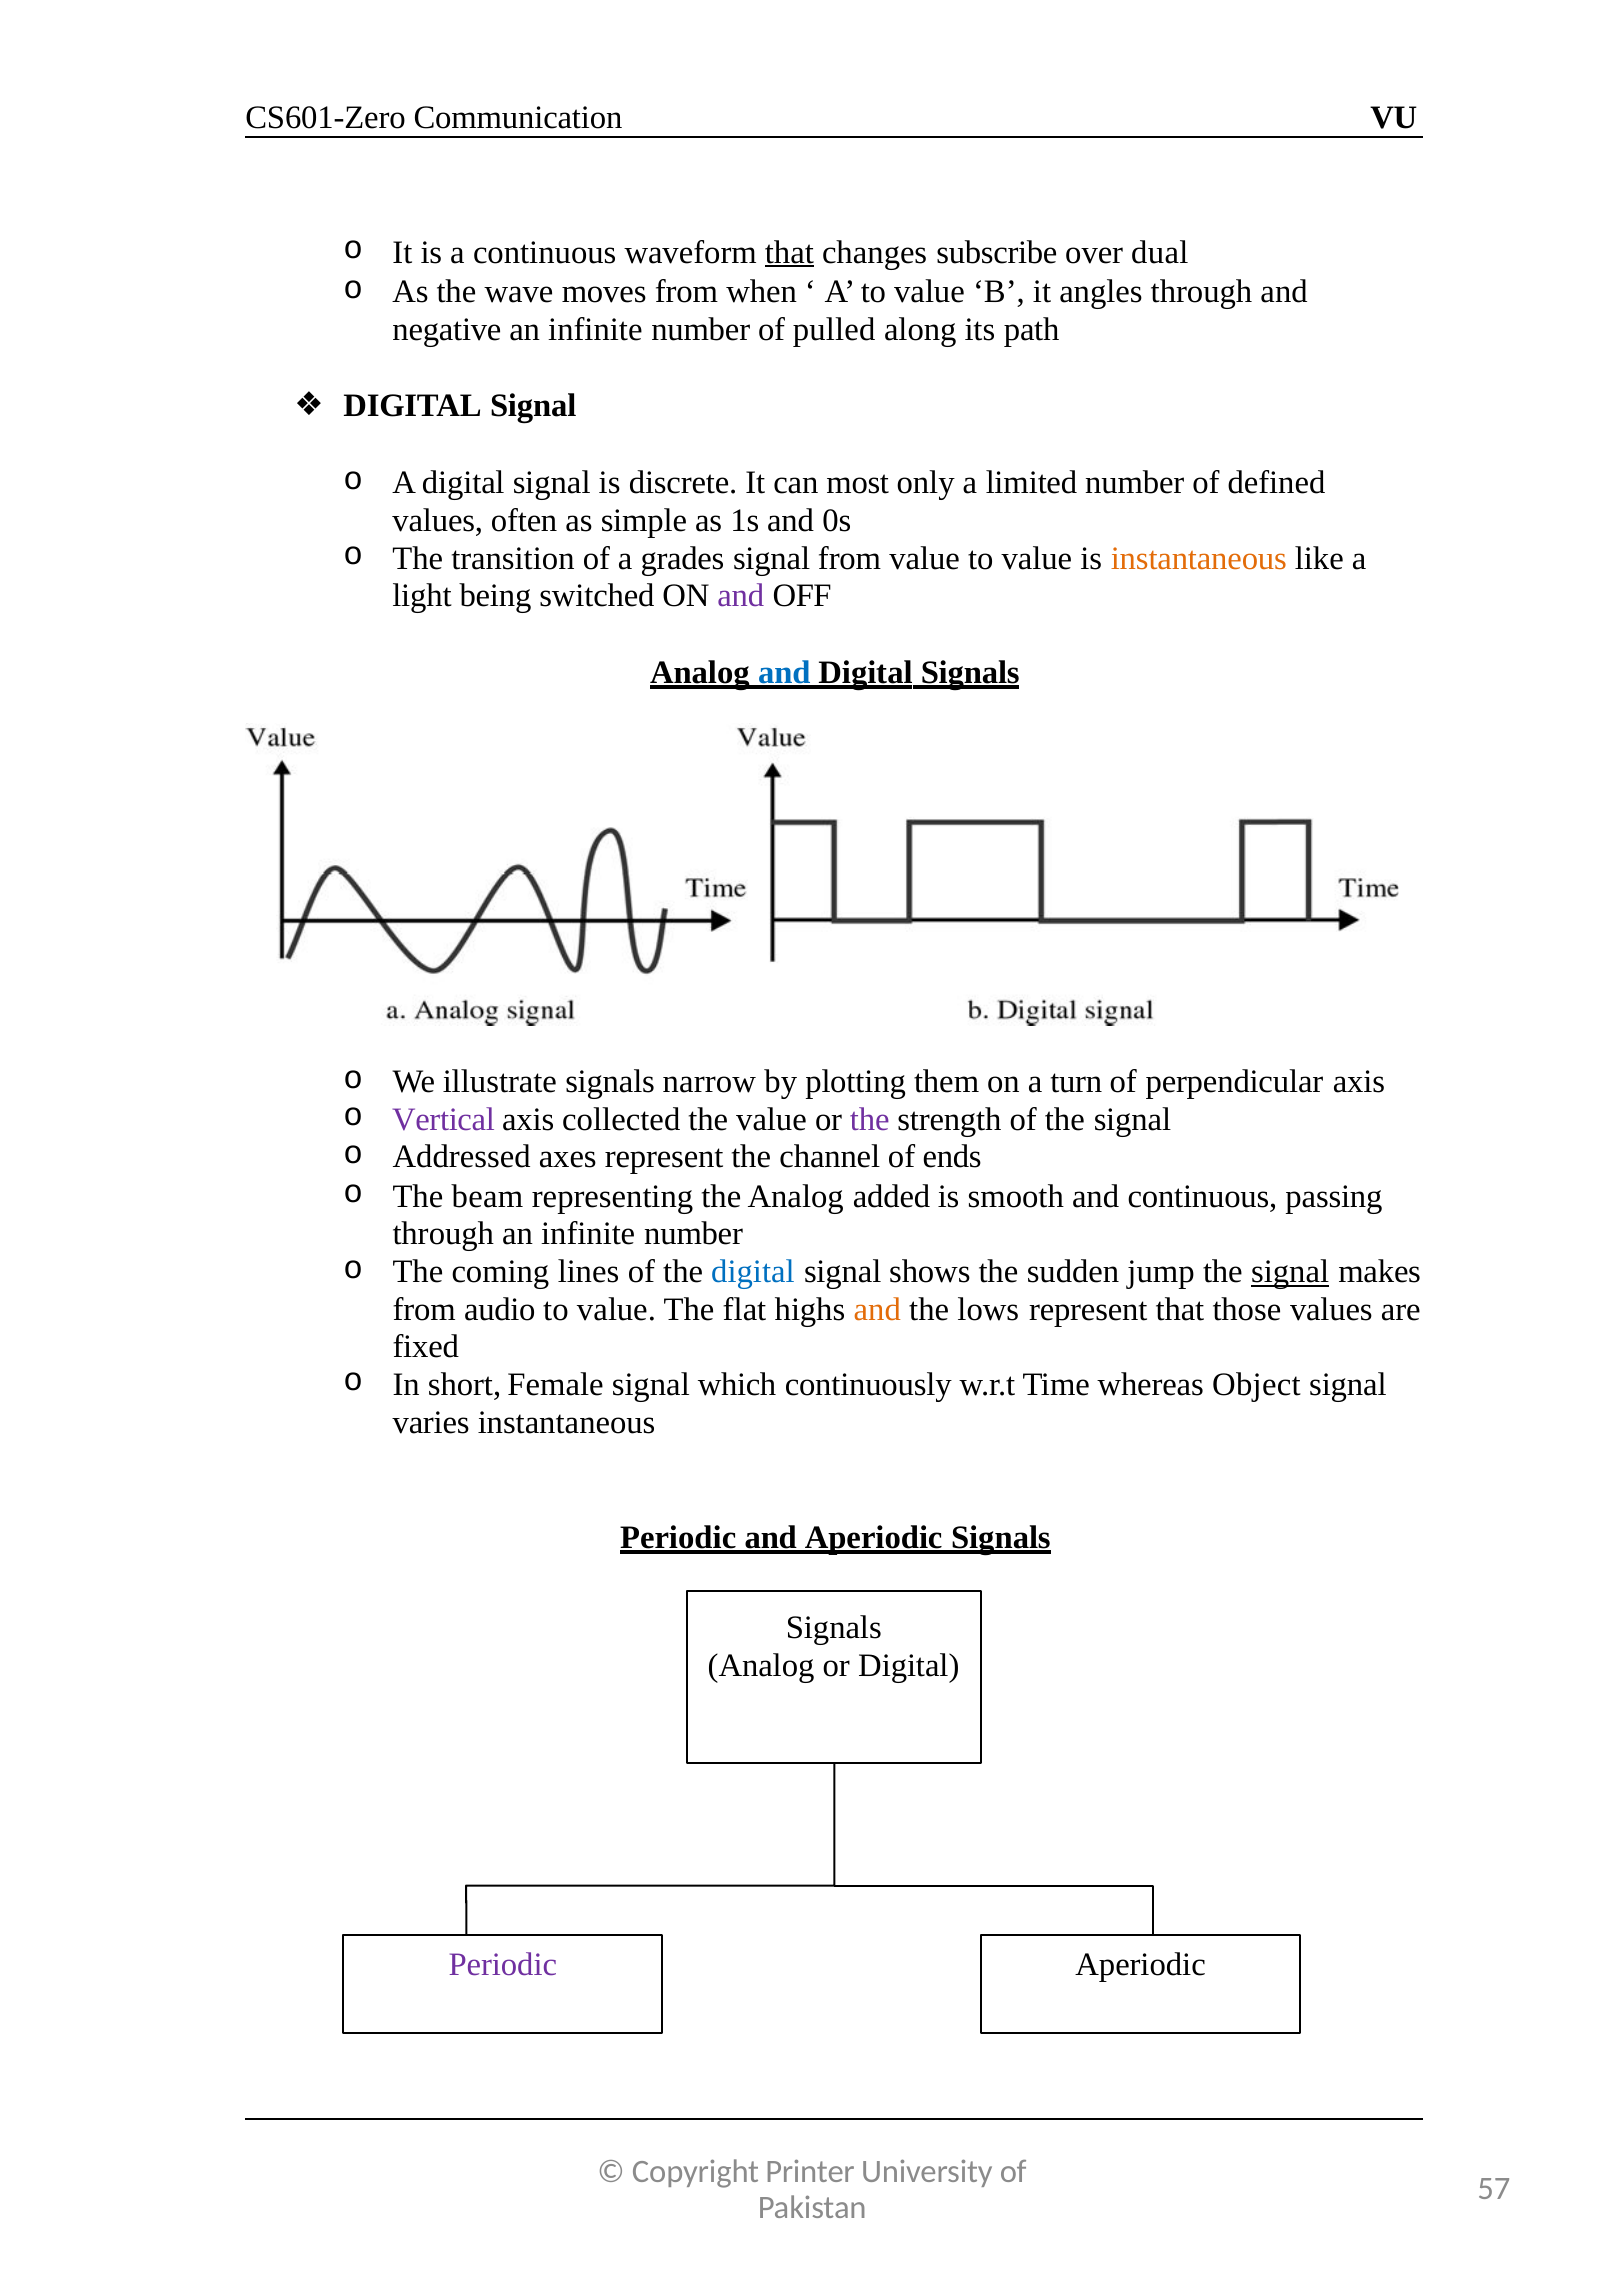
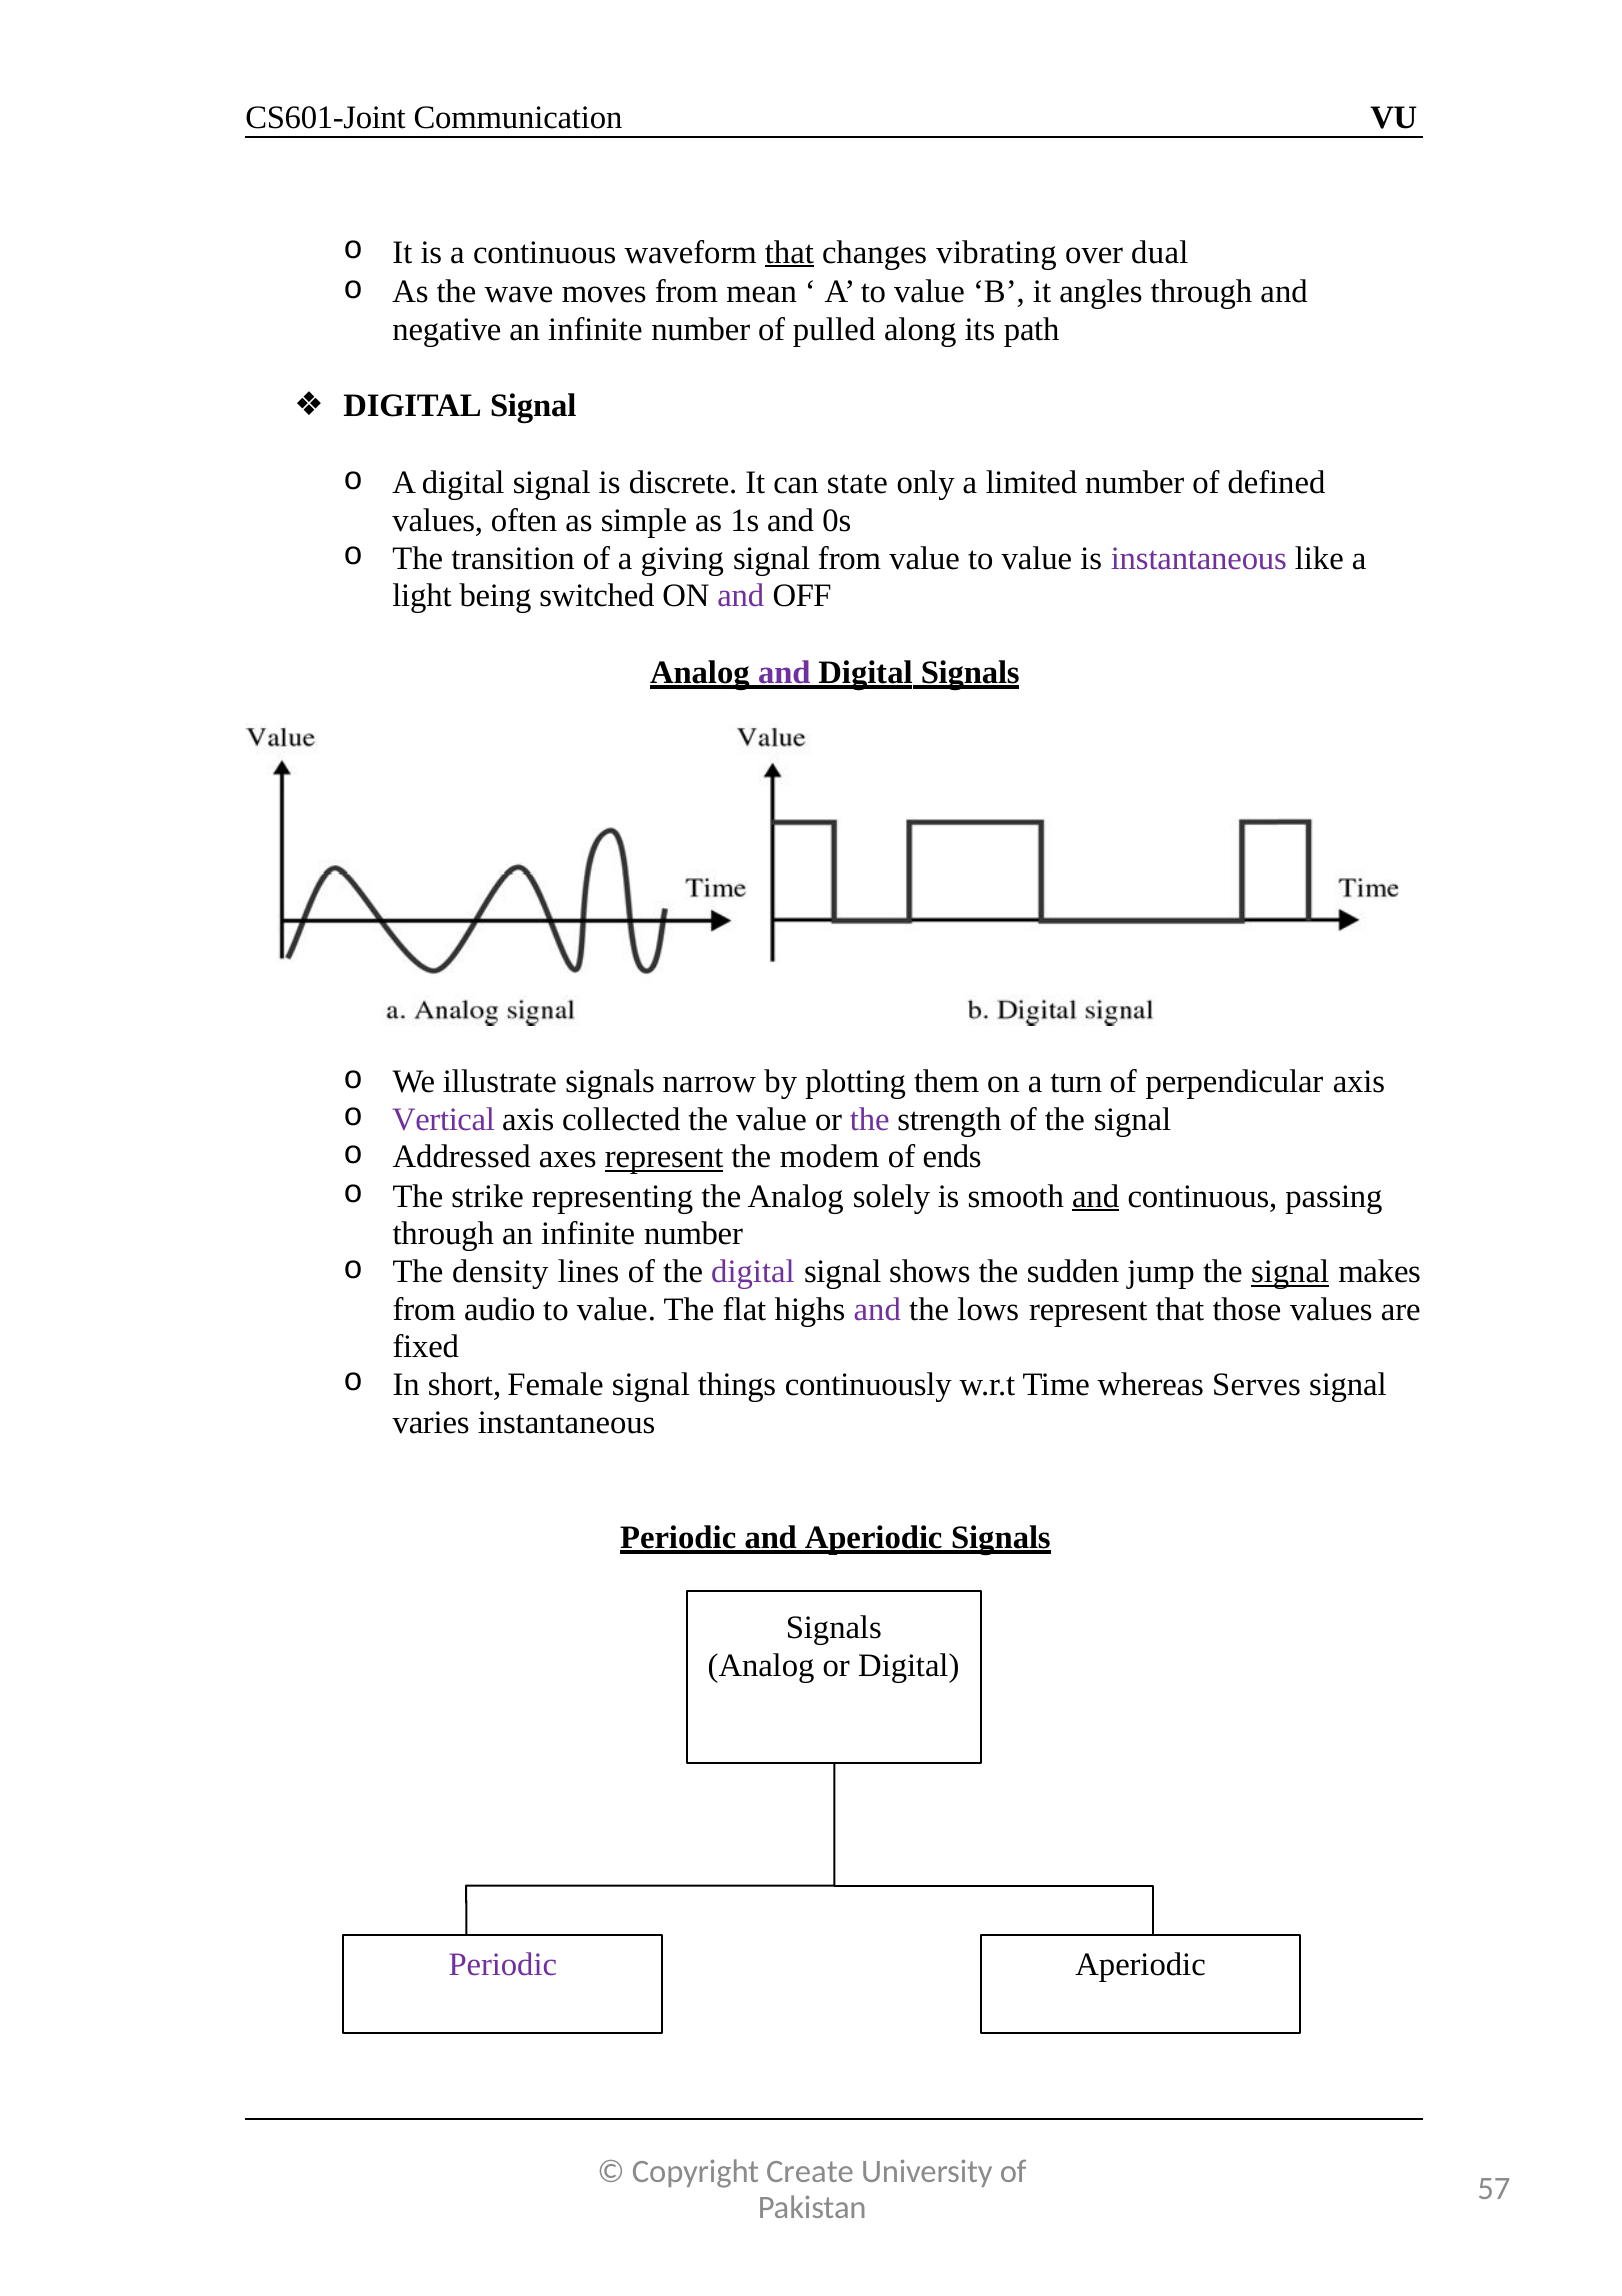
CS601-Zero: CS601-Zero -> CS601-Joint (326, 117)
subscribe: subscribe -> vibrating (997, 252)
when: when -> mean (762, 292)
most: most -> state (857, 483)
grades: grades -> giving (682, 558)
instantaneous colour: orange -> purple (1199, 558)
and colour: blue -> purple (784, 672)
represent underline: none -> present (664, 1157)
channel: channel -> modem (830, 1157)
beam: beam -> strike (488, 1196)
added: added -> solely (891, 1196)
and underline: none -> present (1096, 1196)
coming: coming -> density (500, 1271)
digital colour: blue -> purple (753, 1271)
and colour: orange -> purple (877, 1309)
which: which -> things (737, 1384)
Object: Object -> Serves (1256, 1384)
Printer: Printer -> Create (810, 2171)
